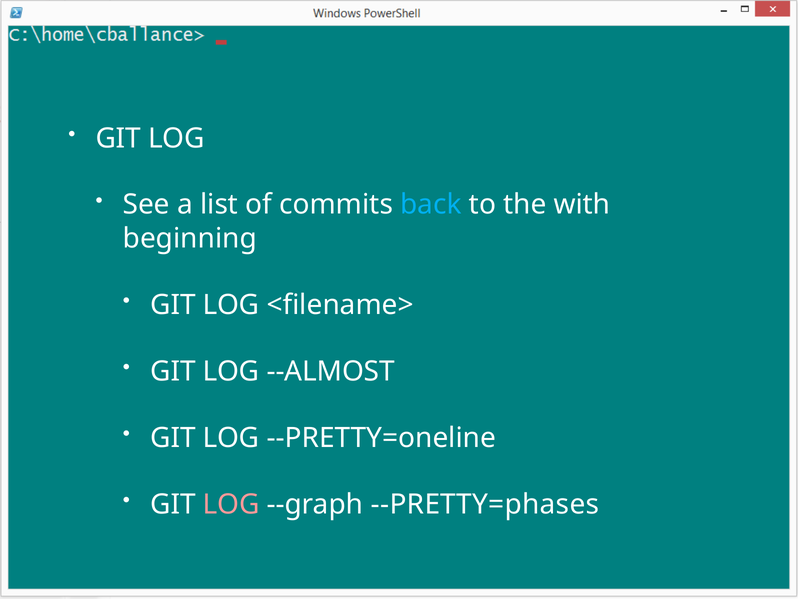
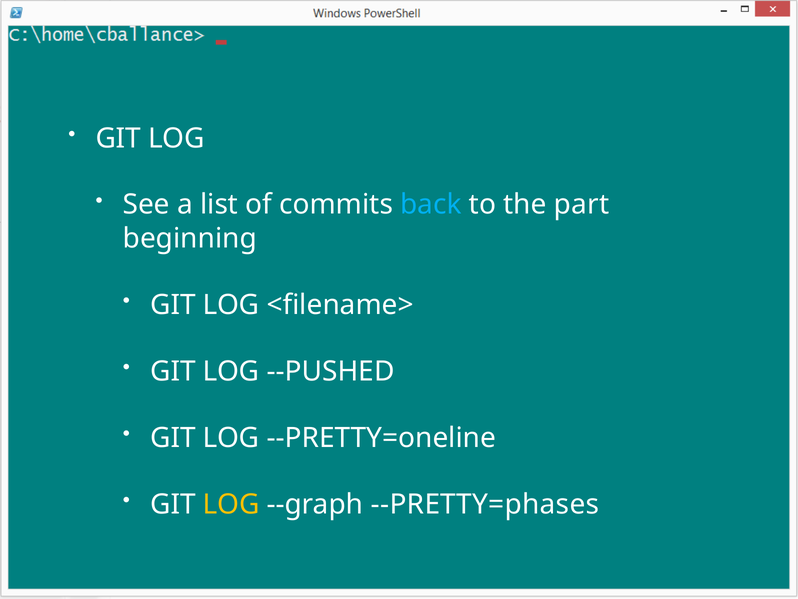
with: with -> part (582, 205)
--ALMOST: --ALMOST -> --PUSHED (331, 371)
LOG colour: pink -> yellow (231, 504)
